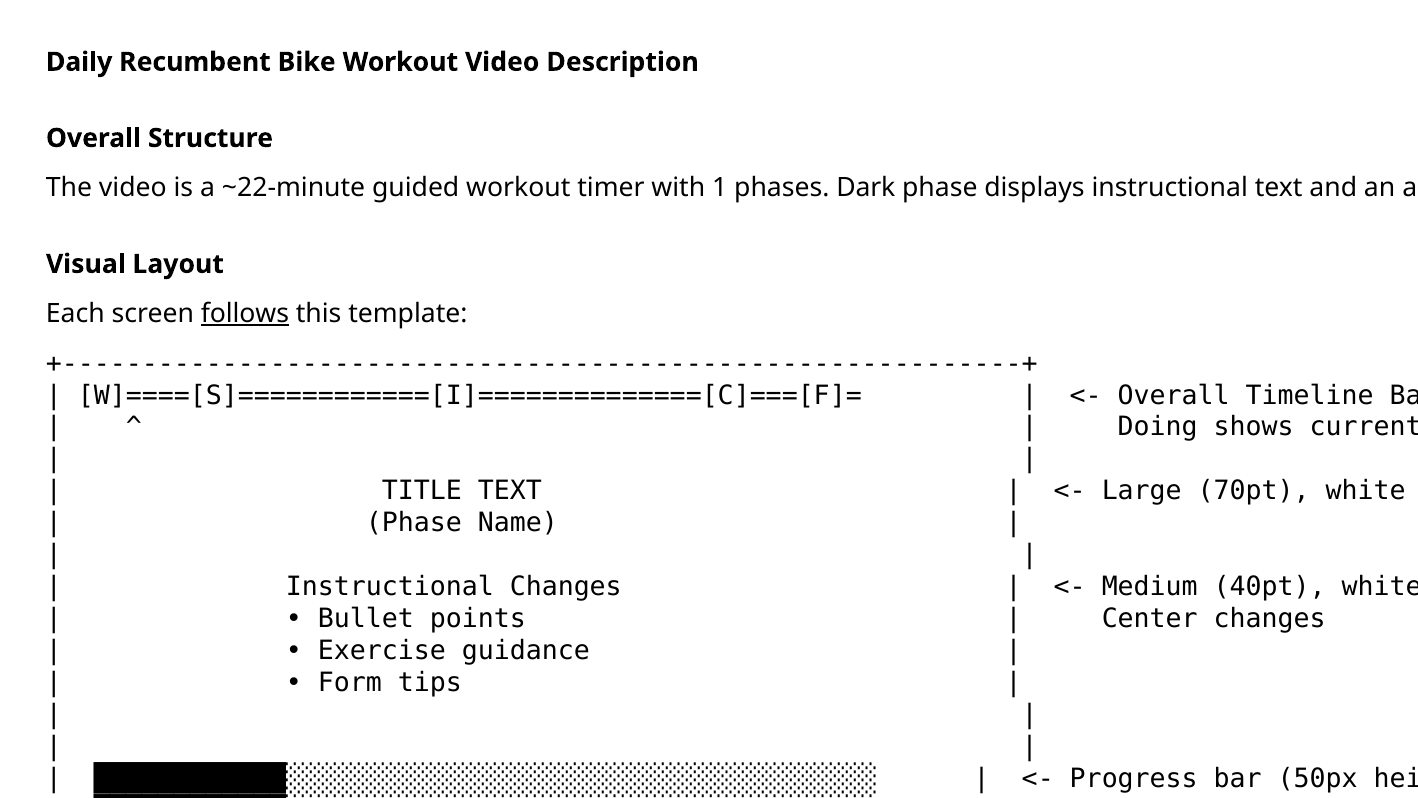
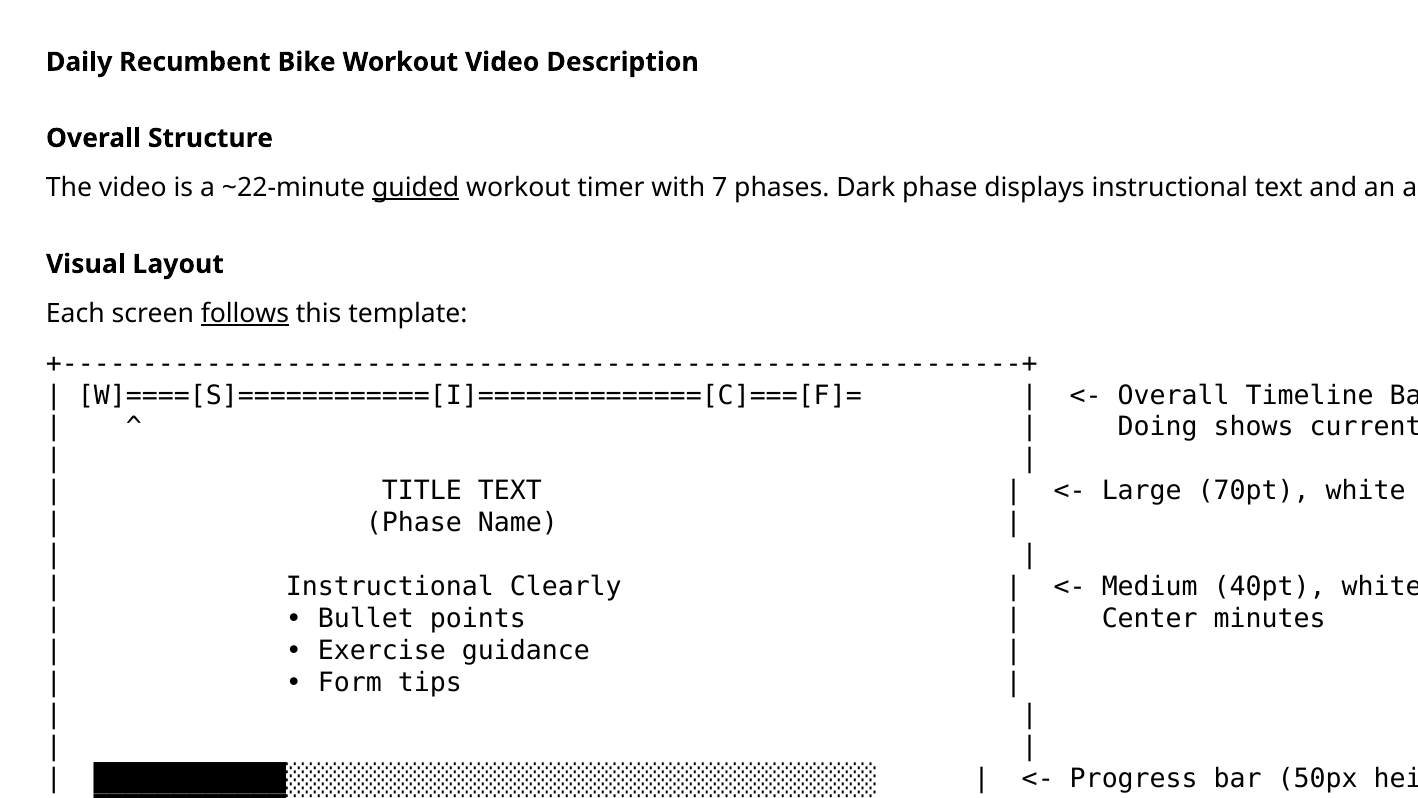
guided underline: none -> present (416, 188)
with 1: 1 -> 7 (720, 188)
Instructional Changes: Changes -> Clearly (566, 587)
Center changes: changes -> minutes (1270, 618)
